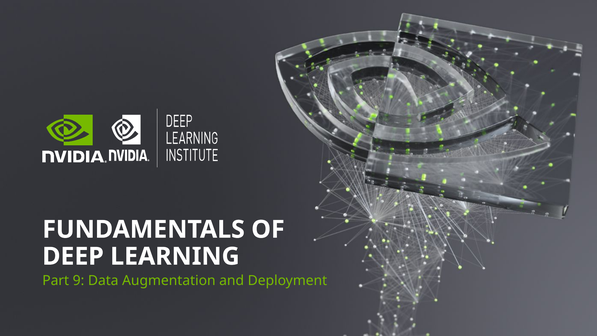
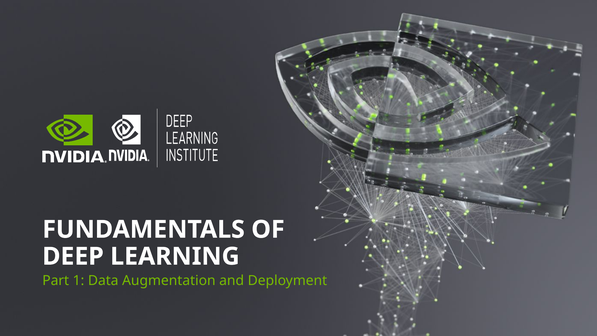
Part 9: 9 -> 1 (79, 281)
